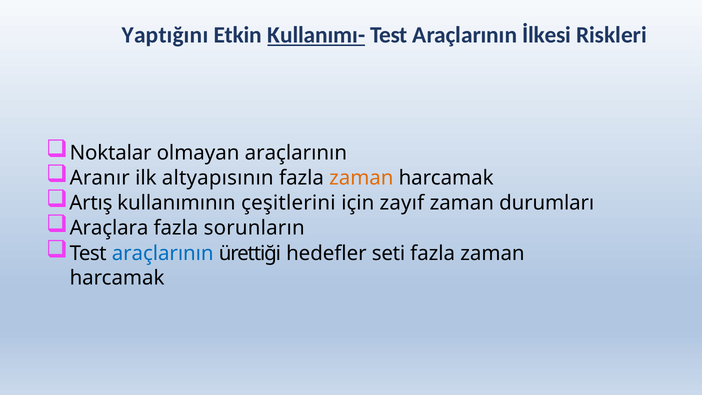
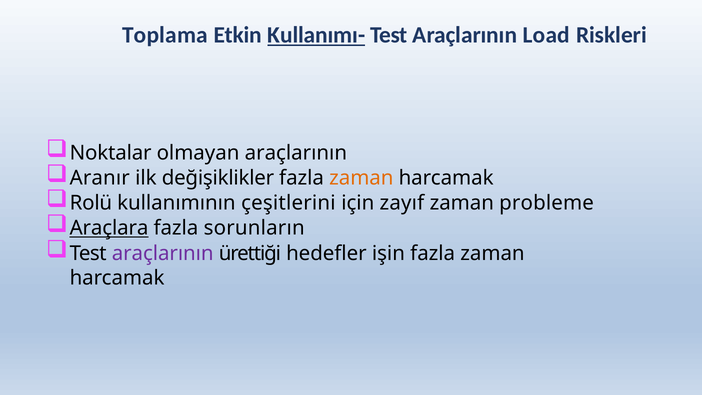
Yaptığını: Yaptığını -> Toplama (165, 35)
İlkesi: İlkesi -> Load (546, 35)
altyapısının: altyapısının -> değişiklikler (218, 178)
Artış: Artış -> Rolü (91, 203)
durumları: durumları -> probleme (547, 203)
Araçlara underline: none -> present (109, 228)
araçlarının colour: blue -> purple (163, 253)
seti: seti -> işin (388, 253)
